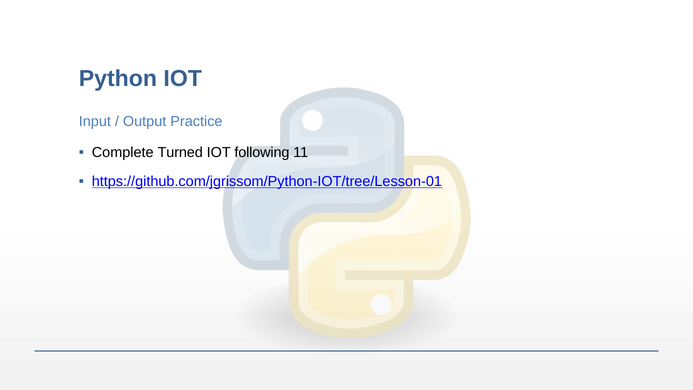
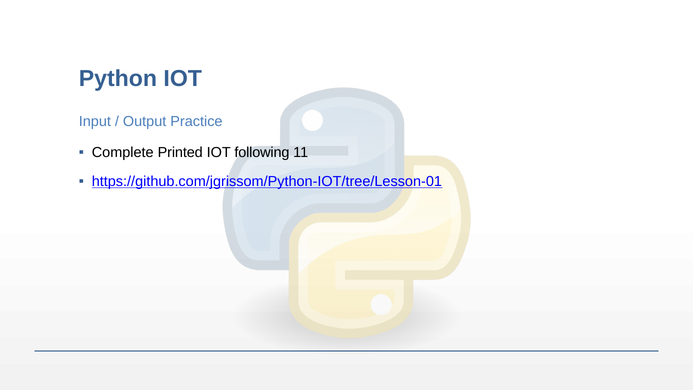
Turned: Turned -> Printed (180, 153)
